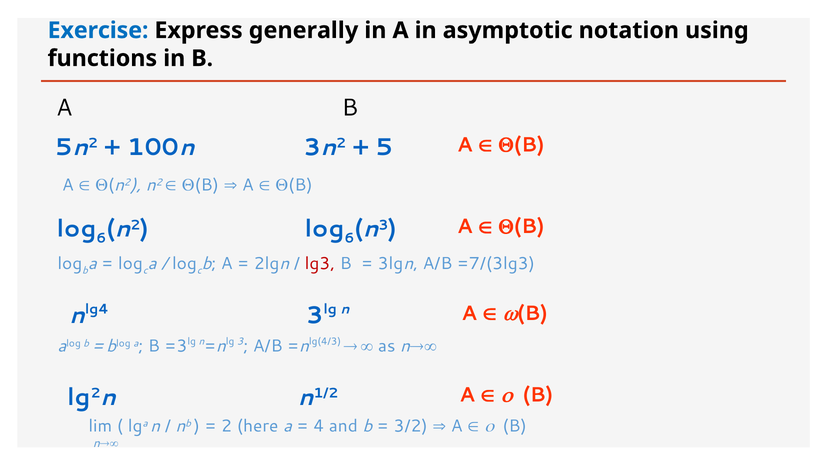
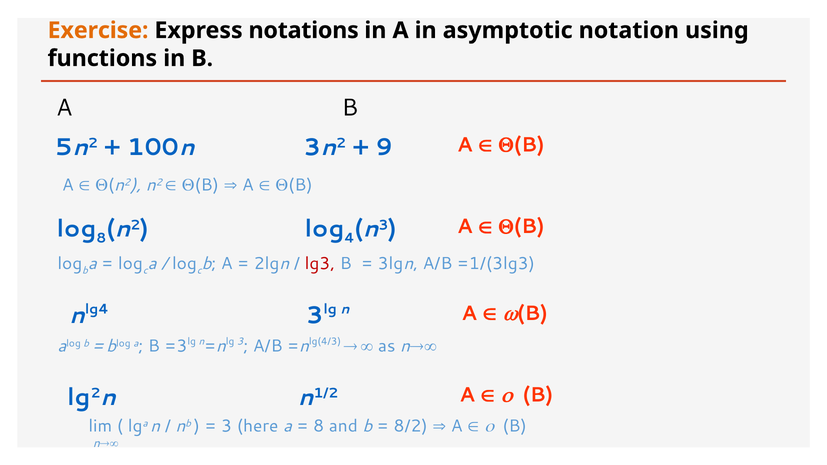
Exercise colour: blue -> orange (98, 30)
generally: generally -> notations (304, 30)
5: 5 -> 9 (384, 147)
6: 6 -> 8 (101, 238)
6: 6 -> 4 (349, 238)
=7/(3lg3: =7/(3lg3 -> =1/(3lg3 (496, 264)
2: 2 -> 3 (227, 426)
4: 4 -> 8 (319, 426)
3/2: 3/2 -> 8/2 (411, 426)
